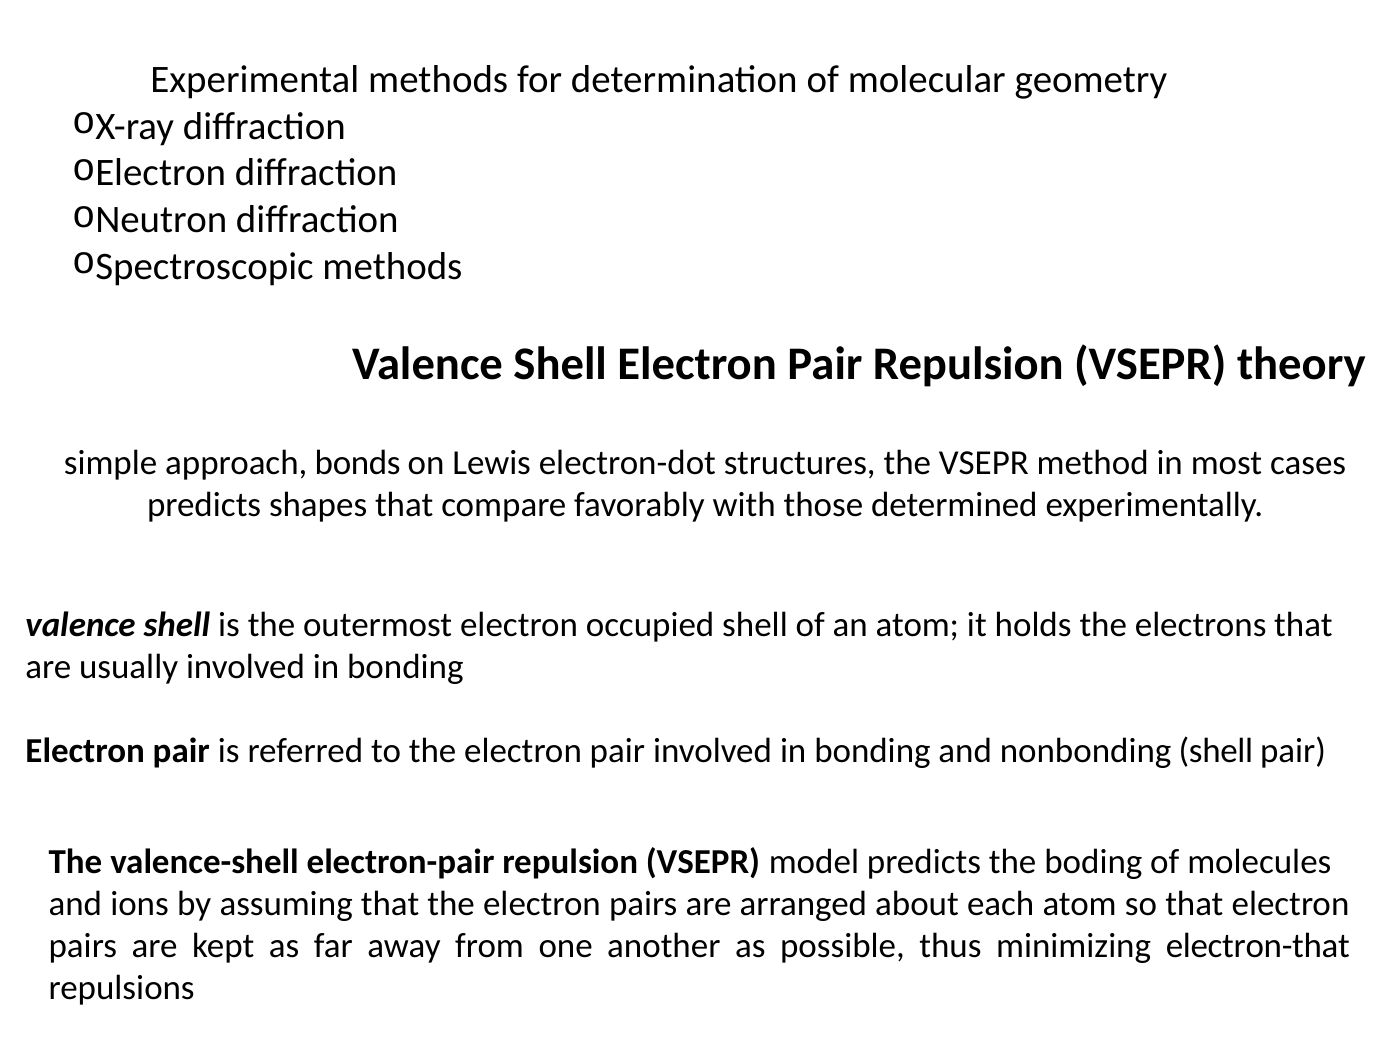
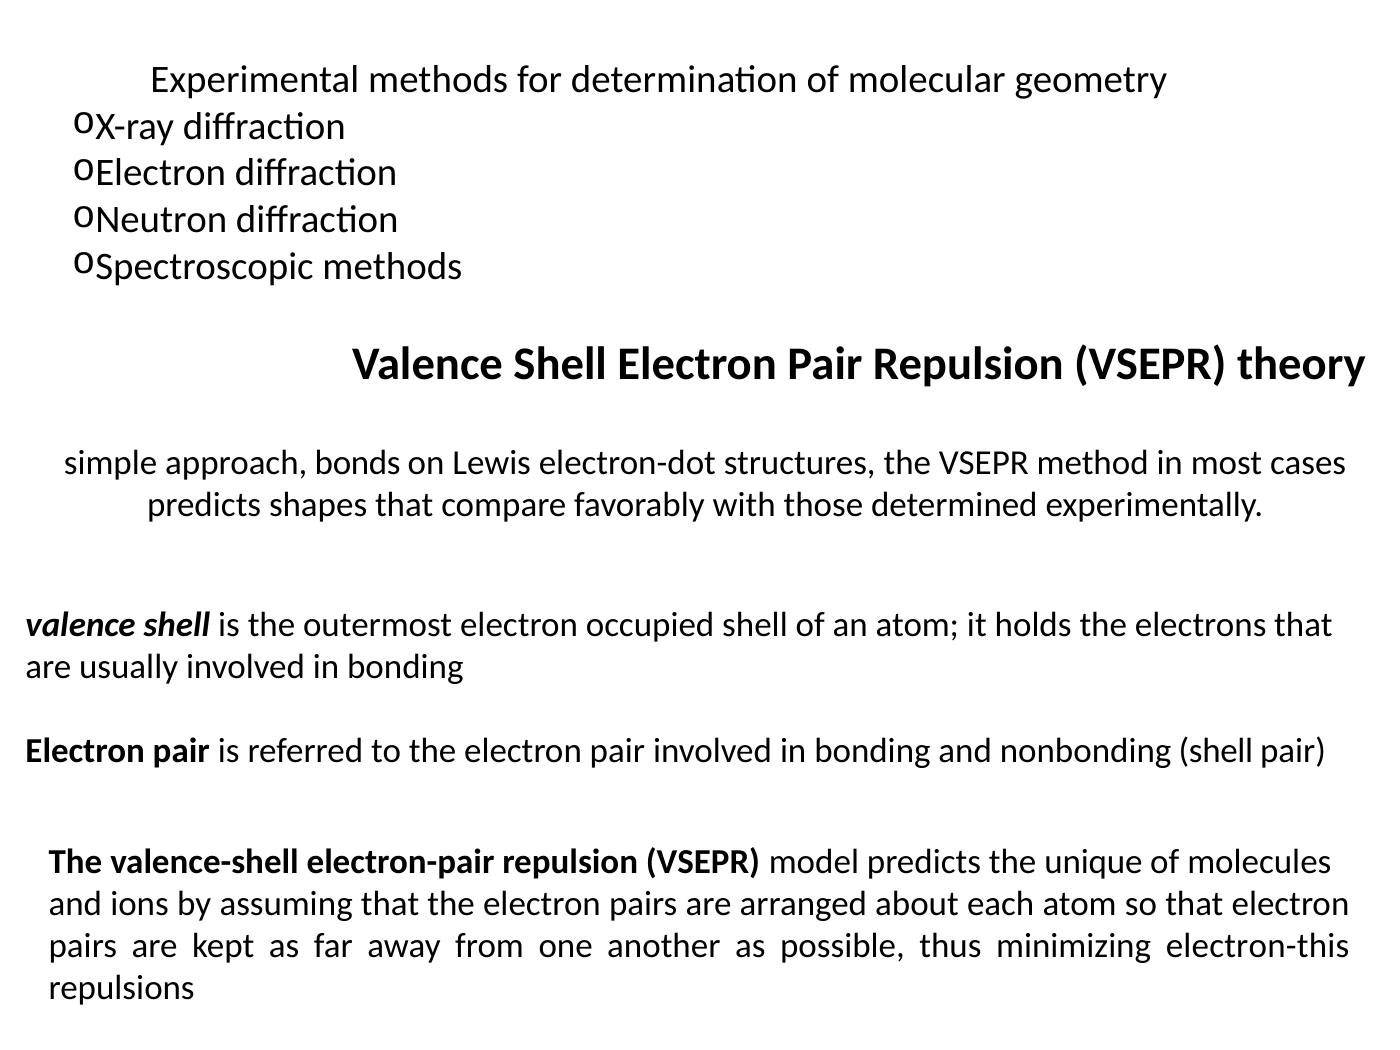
boding: boding -> unique (1093, 862)
electron-that: electron-that -> electron-this (1258, 946)
